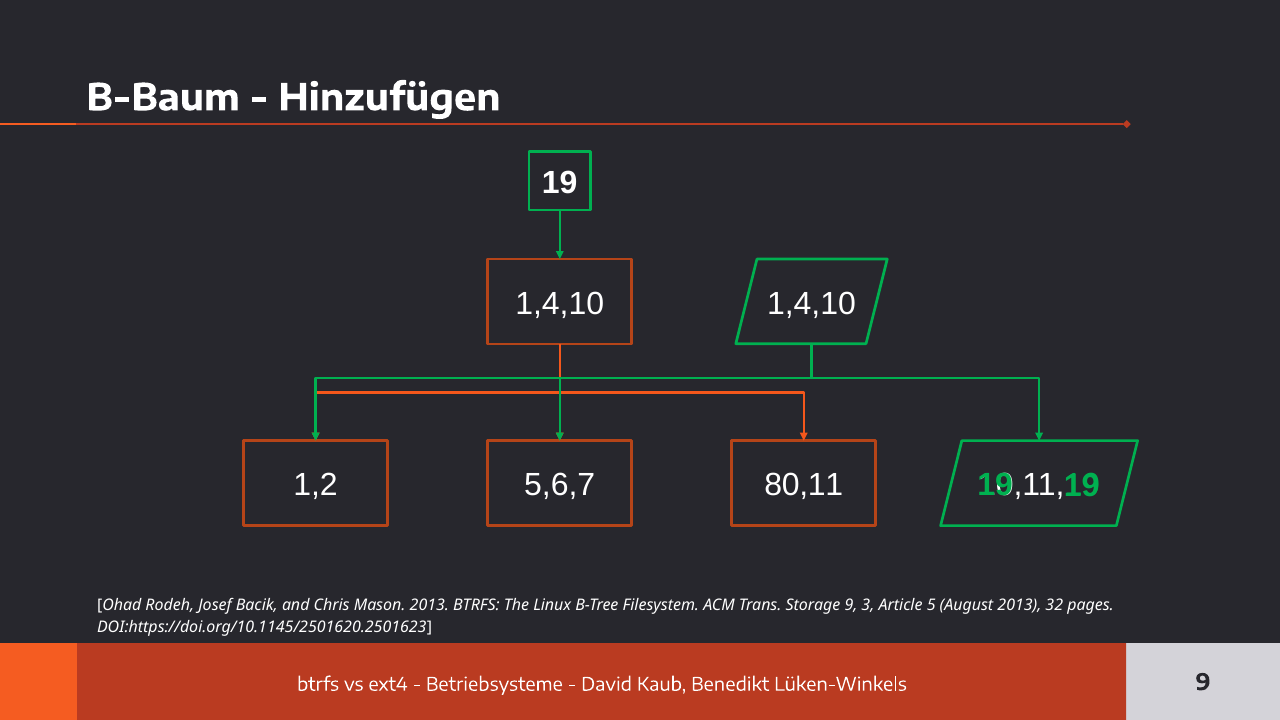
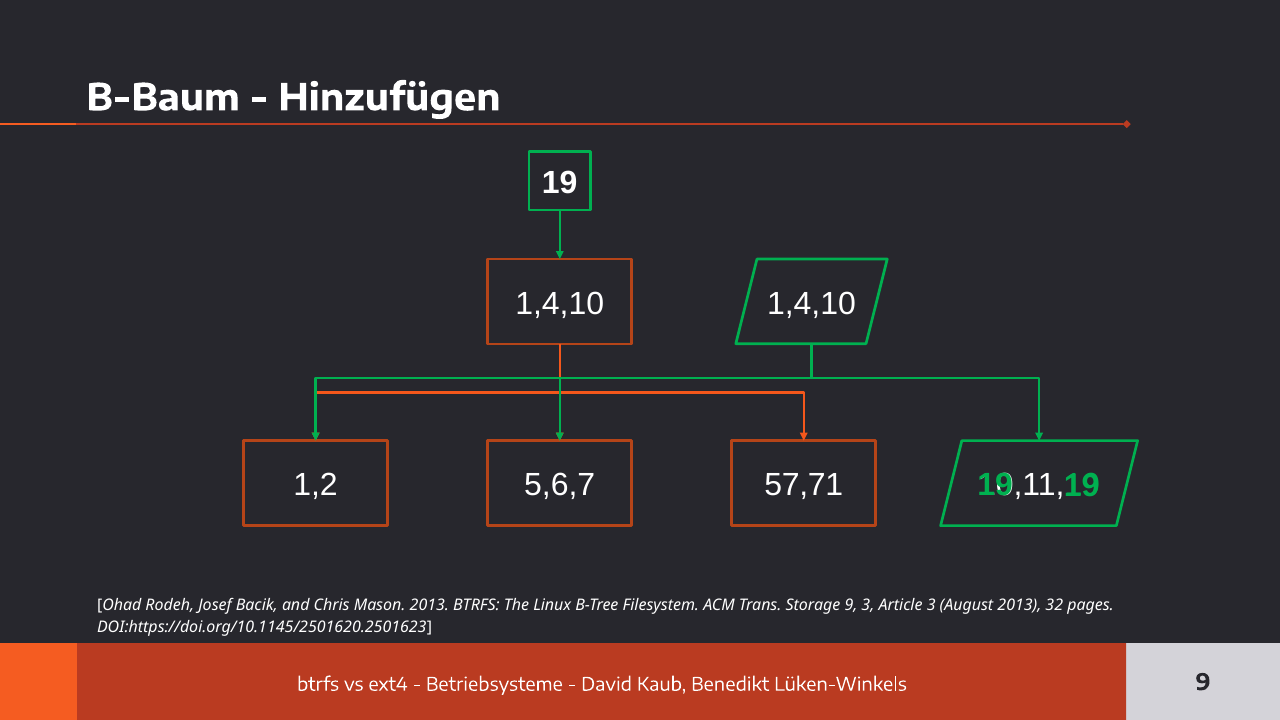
80,11: 80,11 -> 57,71 (804, 485)
Article 5: 5 -> 3 (931, 606)
